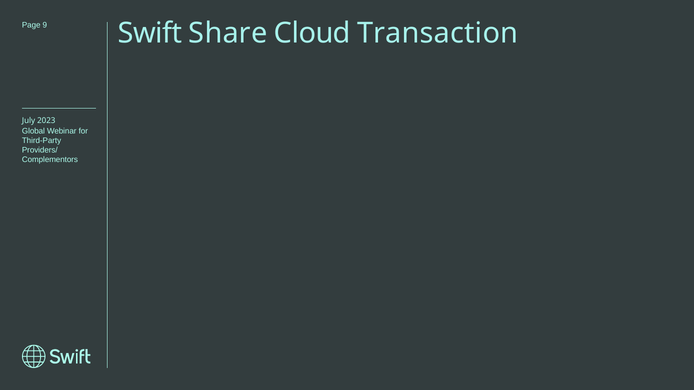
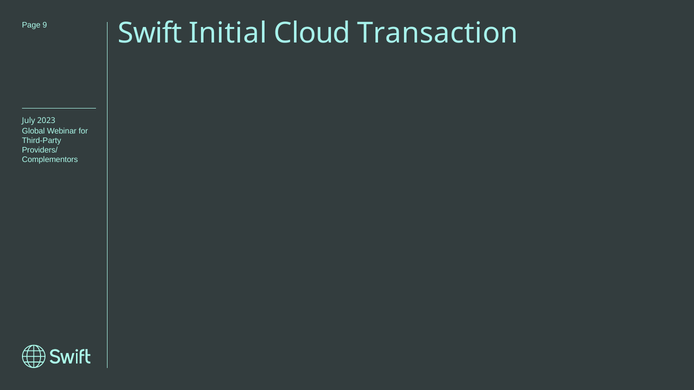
Share: Share -> Initial (228, 33)
